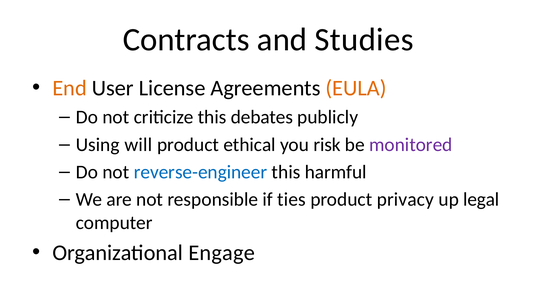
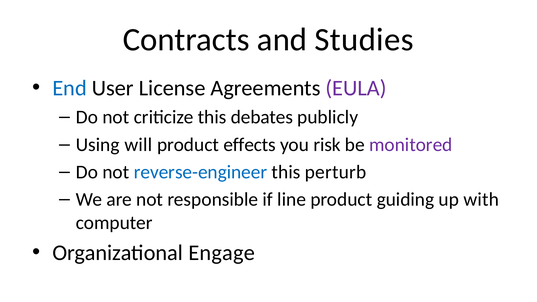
End colour: orange -> blue (70, 88)
EULA colour: orange -> purple (356, 88)
ethical: ethical -> effects (250, 145)
harmful: harmful -> perturb (336, 172)
ties: ties -> line (292, 200)
privacy: privacy -> guiding (405, 200)
legal: legal -> with (481, 200)
